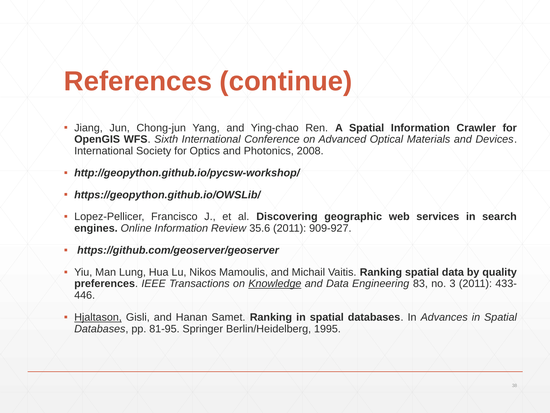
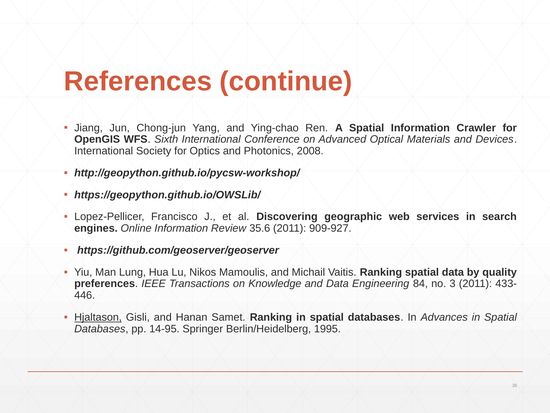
Knowledge underline: present -> none (275, 283)
83: 83 -> 84 (420, 283)
81-95: 81-95 -> 14-95 (164, 329)
